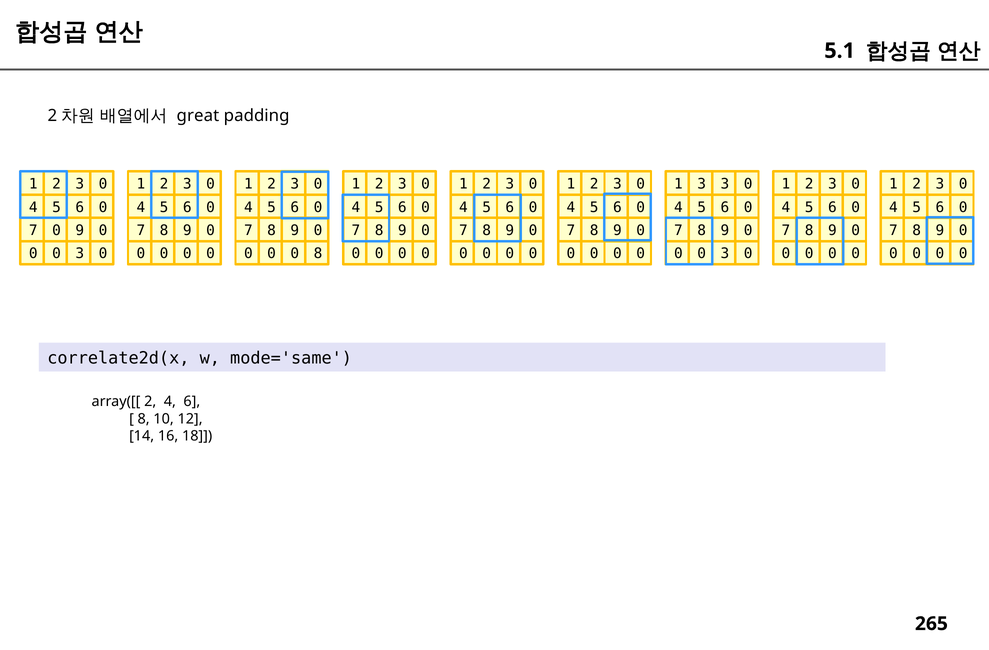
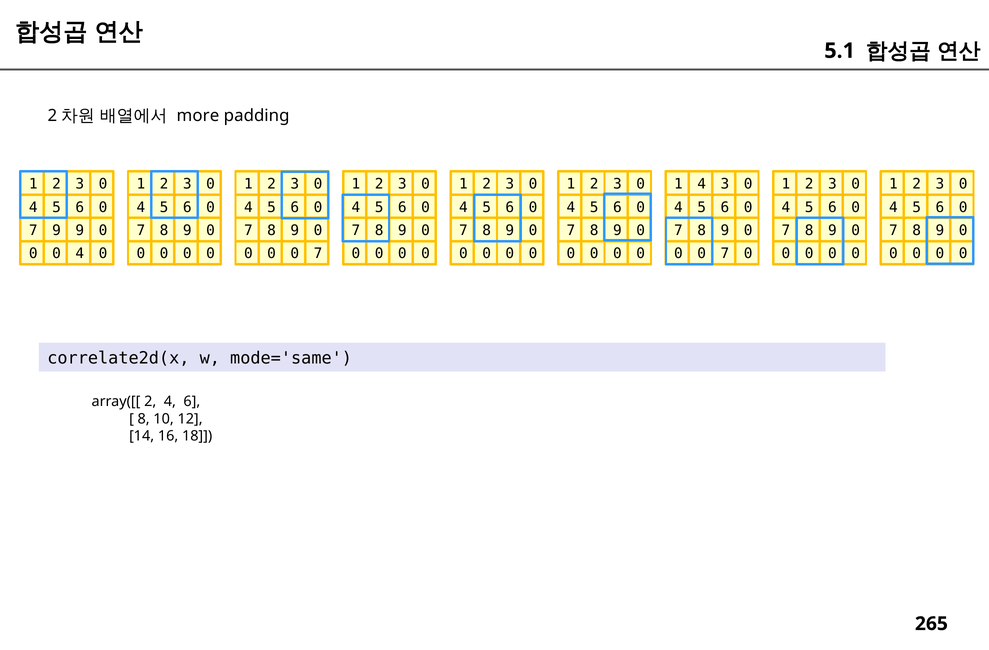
great: great -> more (198, 116)
1 3: 3 -> 4 (702, 184)
7 0: 0 -> 9 (57, 230)
3: 3 -> 4 (80, 254)
8: 8 -> 7 (318, 254)
3: 3 -> 7 (725, 254)
